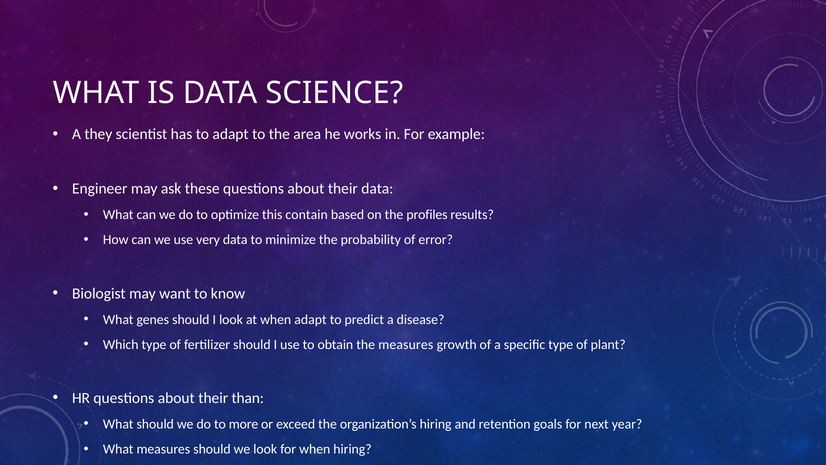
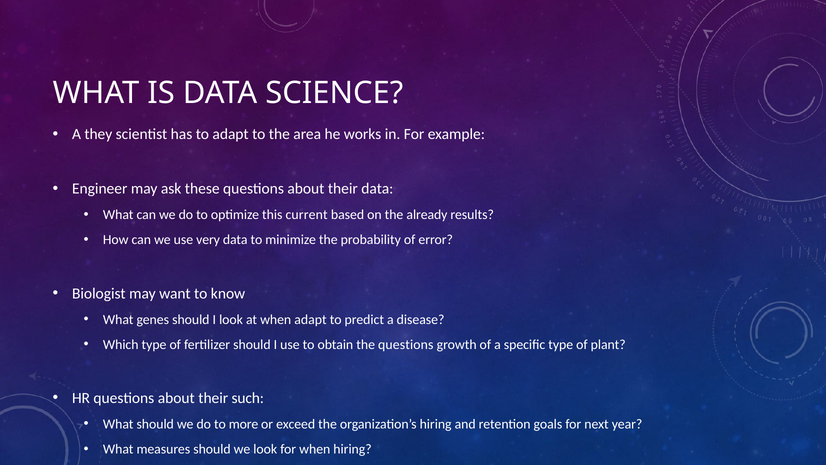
contain: contain -> current (307, 215)
profiles: profiles -> already (427, 215)
the measures: measures -> questions (406, 344)
than: than -> such (248, 398)
